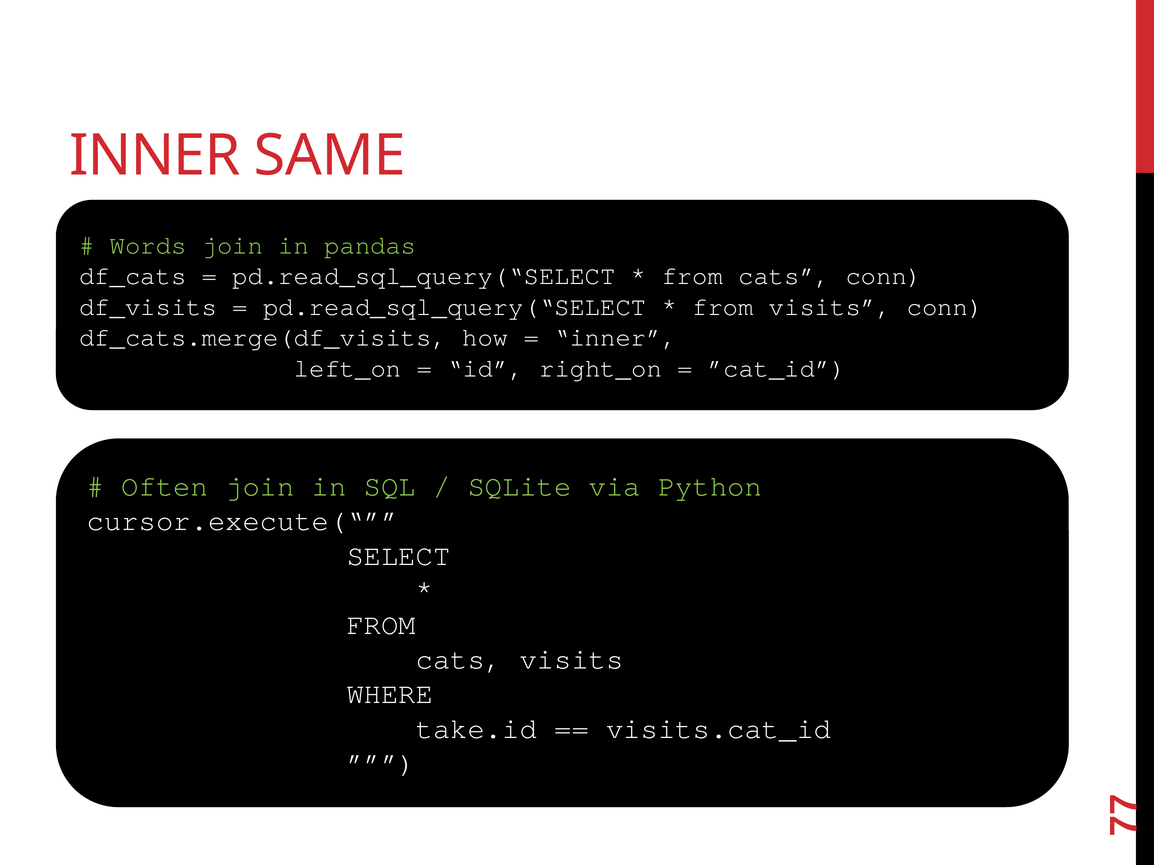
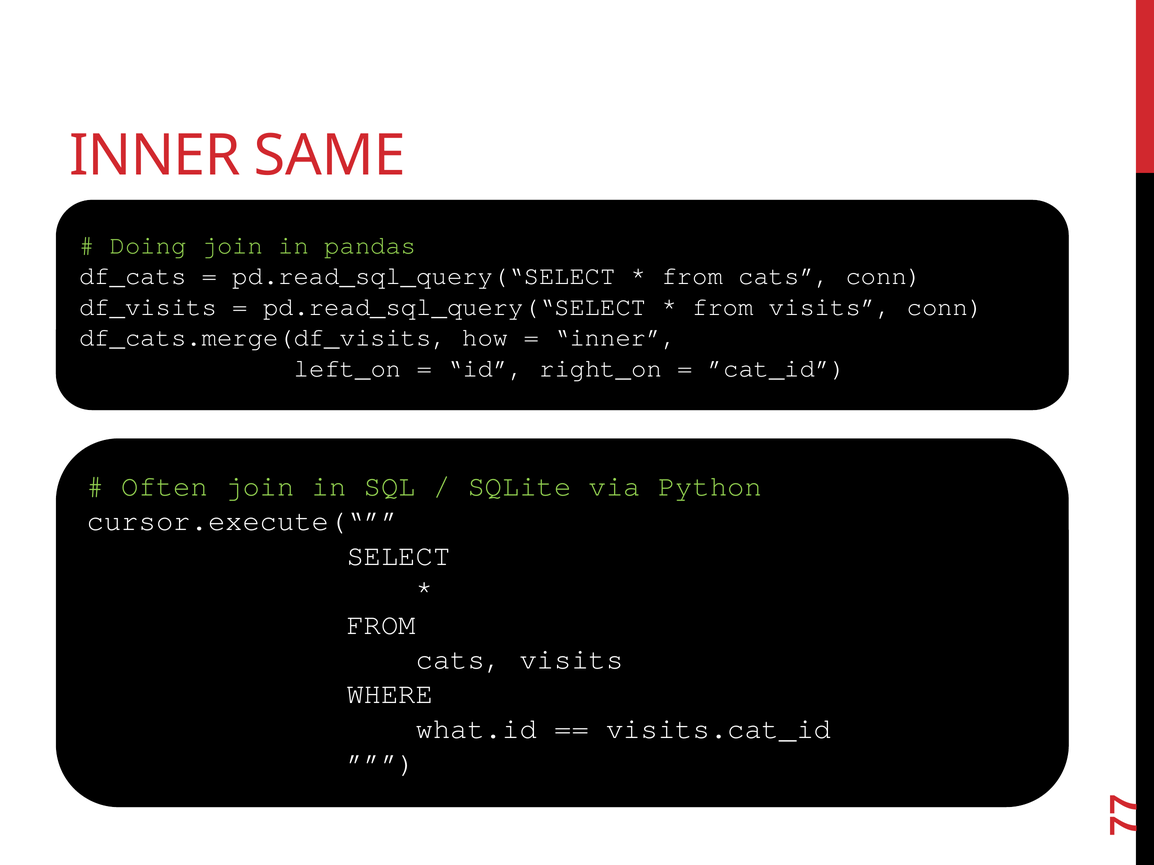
Words: Words -> Doing (148, 245)
take.id: take.id -> what.id (476, 729)
